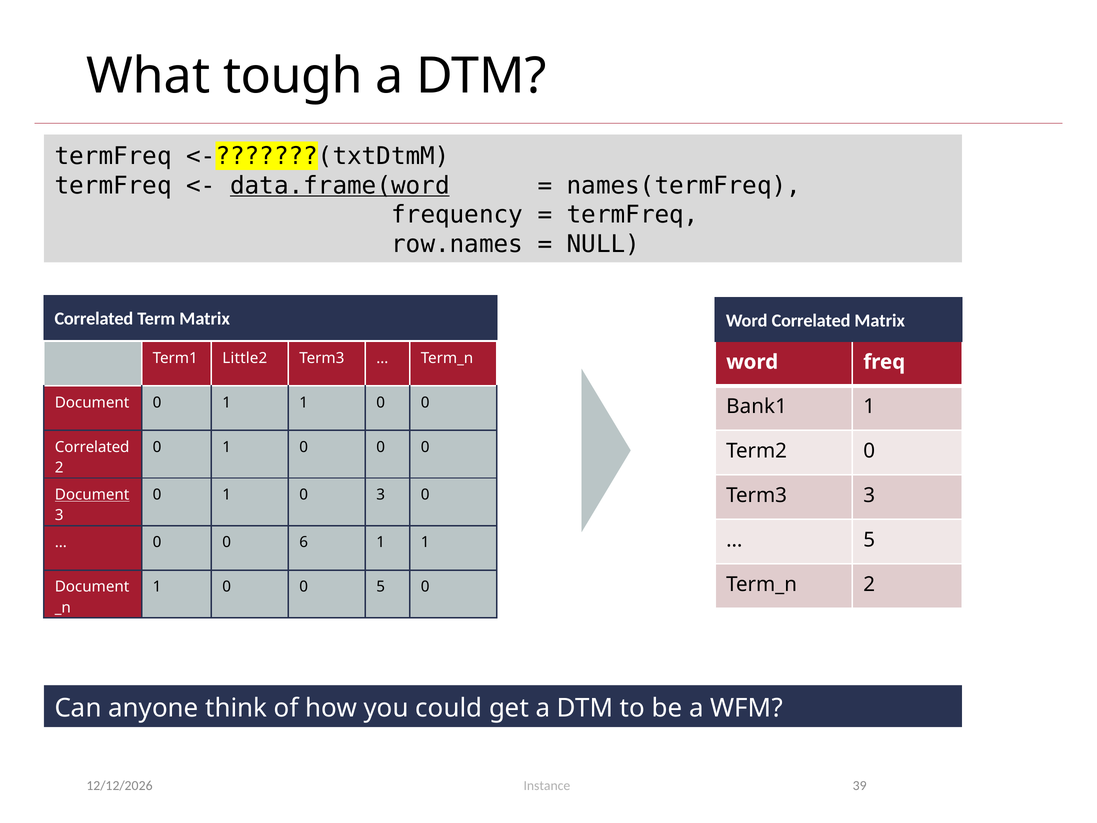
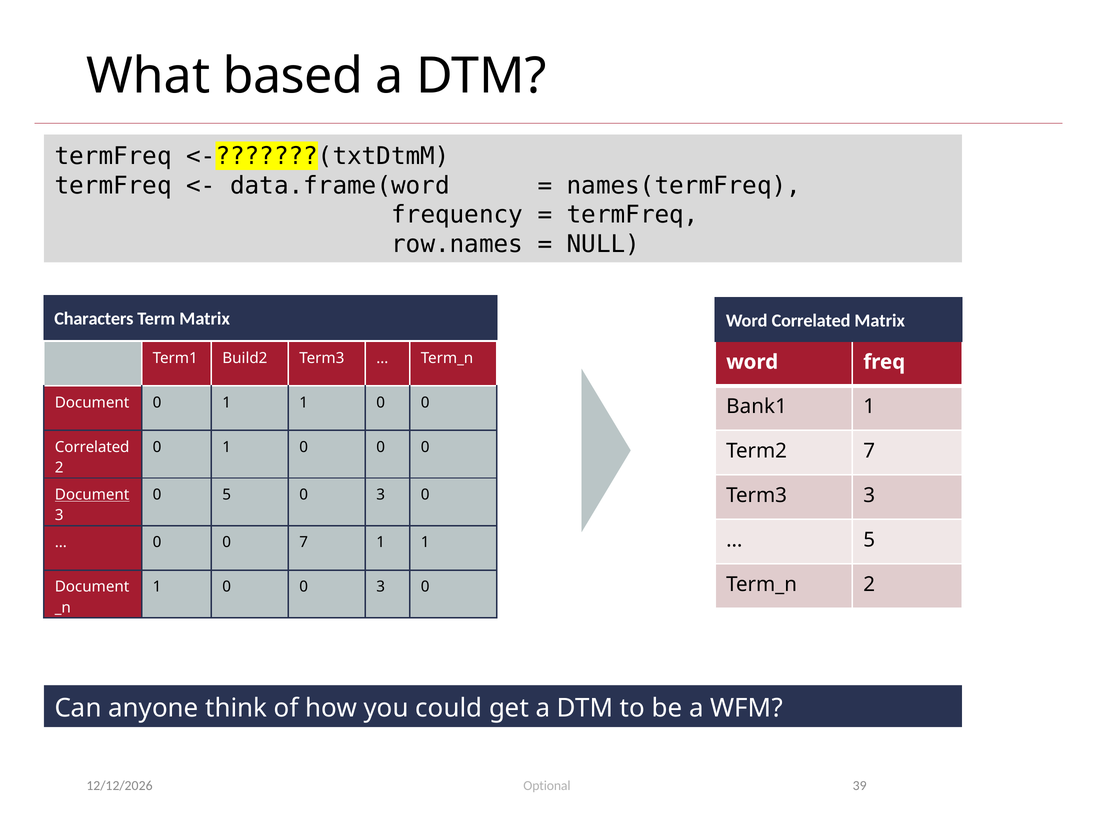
tough: tough -> based (293, 76)
data.frame(word underline: present -> none (340, 185)
Correlated: Correlated -> Characters (94, 319)
Little2: Little2 -> Build2 (245, 358)
Term2 0: 0 -> 7 (869, 451)
1: 1 -> 5 (227, 495)
0 6: 6 -> 7 (304, 542)
0 0 5: 5 -> 3 (381, 587)
Instance: Instance -> Optional (547, 785)
